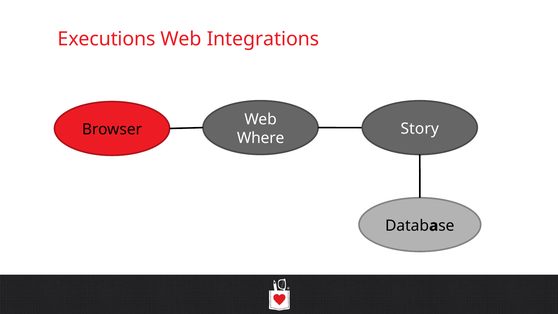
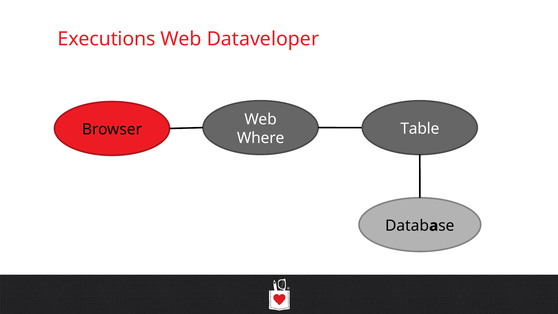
Integrations: Integrations -> Dataveloper (263, 39)
Story: Story -> Table (420, 129)
